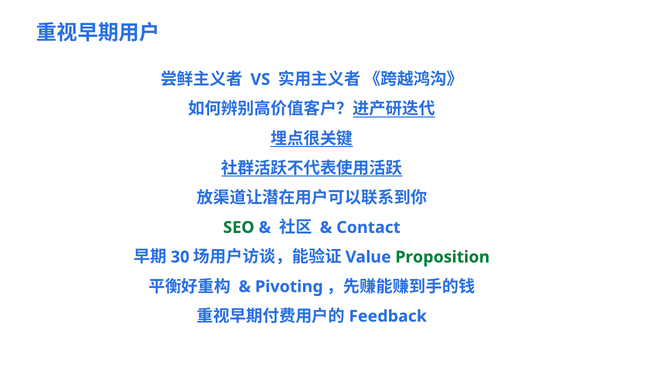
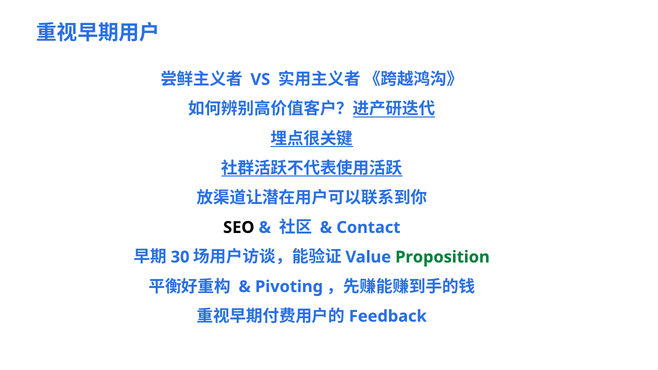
SEO colour: green -> black (239, 228)
